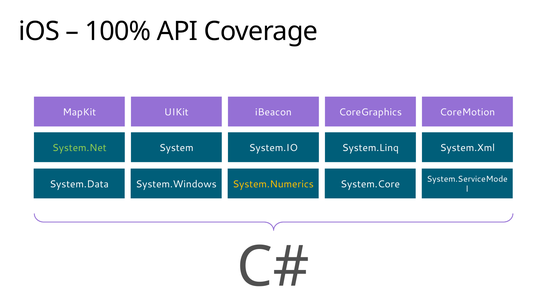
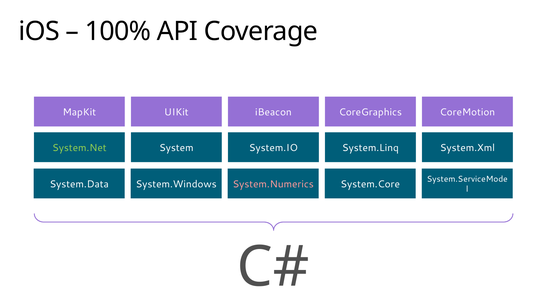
System.Numerics colour: yellow -> pink (273, 184)
